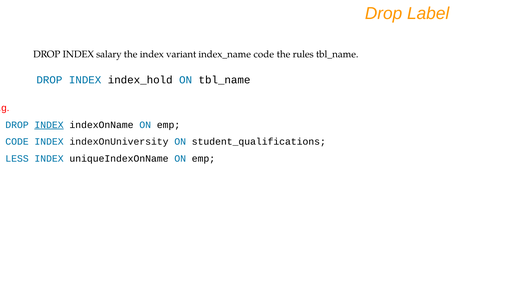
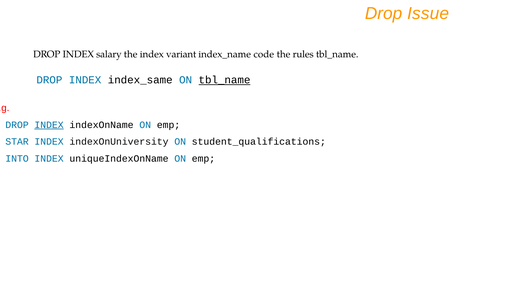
Label: Label -> Issue (428, 13)
index_hold: index_hold -> index_same (140, 80)
tbl_name underline: none -> present (224, 80)
CODE: CODE -> STAR (17, 142)
LESS: LESS -> INTO (17, 159)
